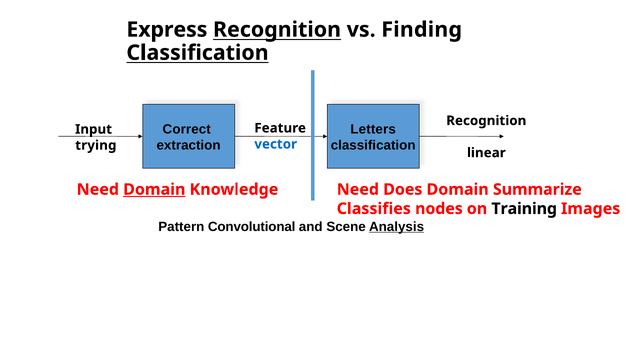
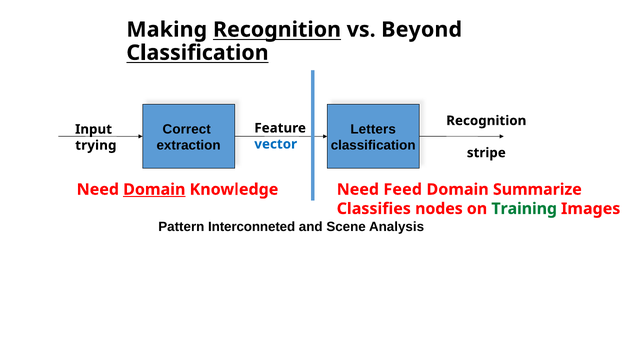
Express: Express -> Making (167, 30)
Finding: Finding -> Beyond (422, 30)
linear: linear -> stripe (486, 153)
Does: Does -> Feed (403, 190)
Training colour: black -> green (524, 209)
Convolutional: Convolutional -> Interconneted (252, 227)
Analysis underline: present -> none (397, 227)
